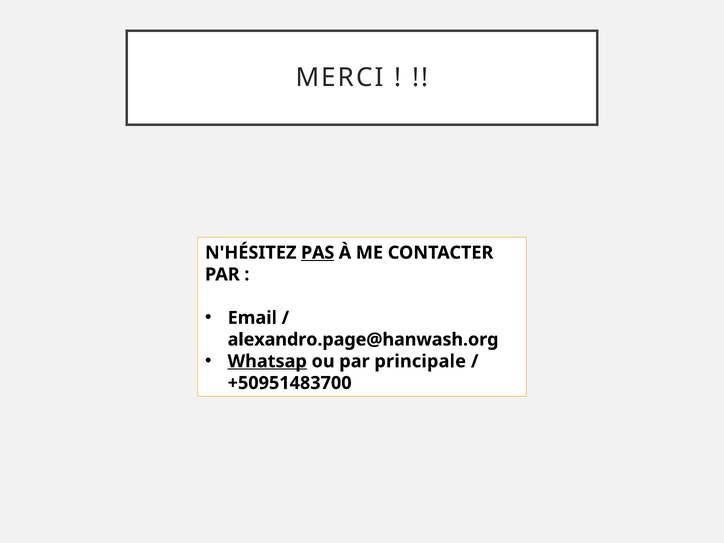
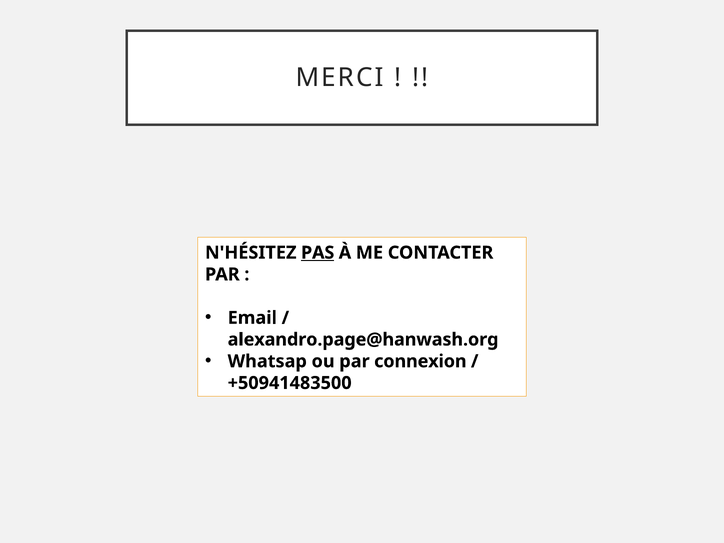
Whatsap underline: present -> none (267, 361)
principale: principale -> connexion (420, 361)
+50951483700: +50951483700 -> +50941483500 (290, 383)
